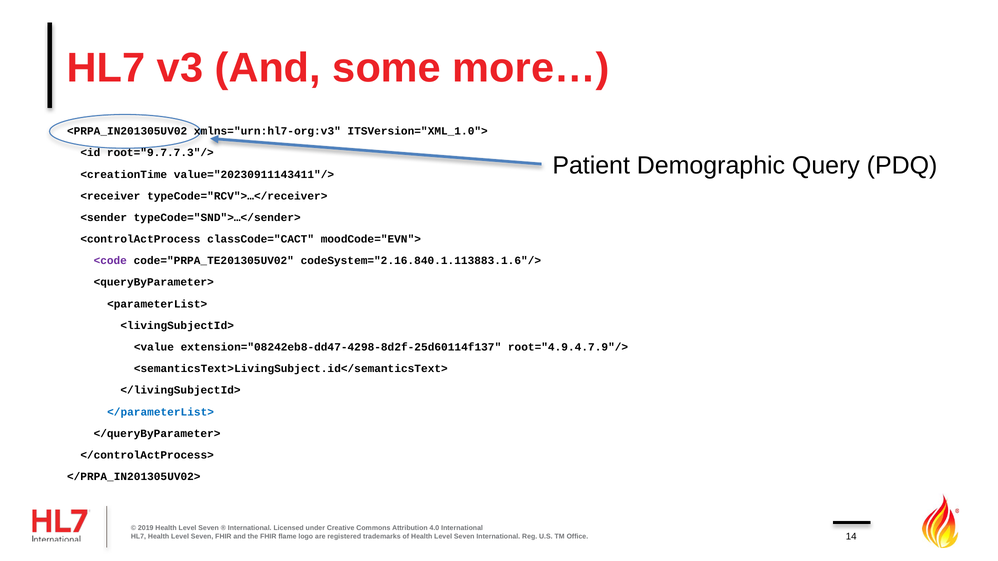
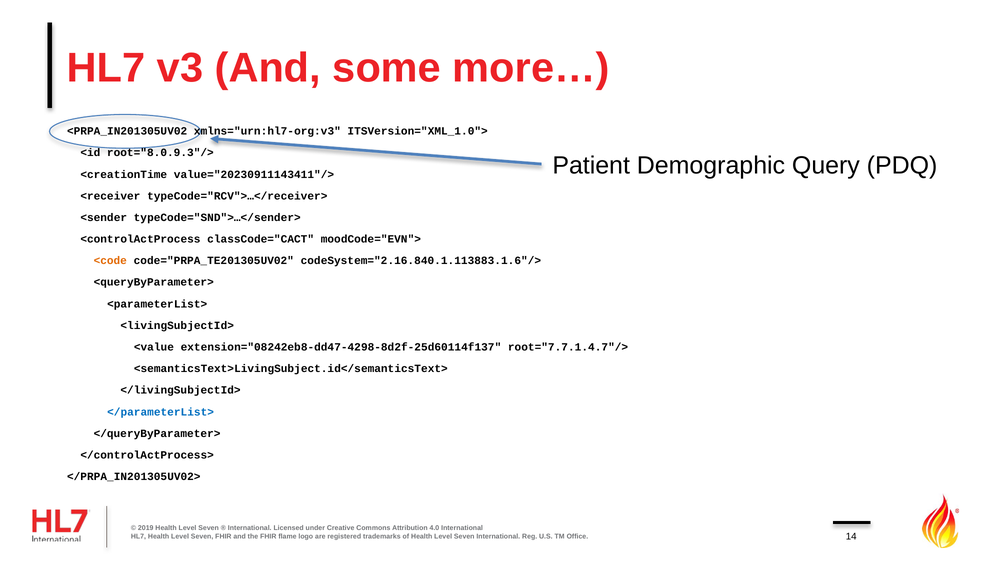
root="9.7.7.3"/>: root="9.7.7.3"/> -> root="8.0.9.3"/> (160, 153)
<code colour: purple -> orange (110, 261)
root="4.9.4.7.9"/>: root="4.9.4.7.9"/> -> root="7.7.1.4.7"/> (568, 347)
